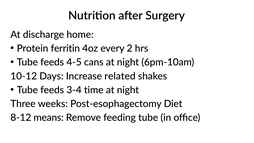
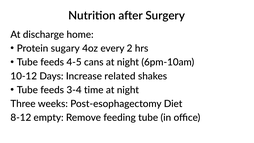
ferritin: ferritin -> sugary (65, 48)
means: means -> empty (49, 118)
